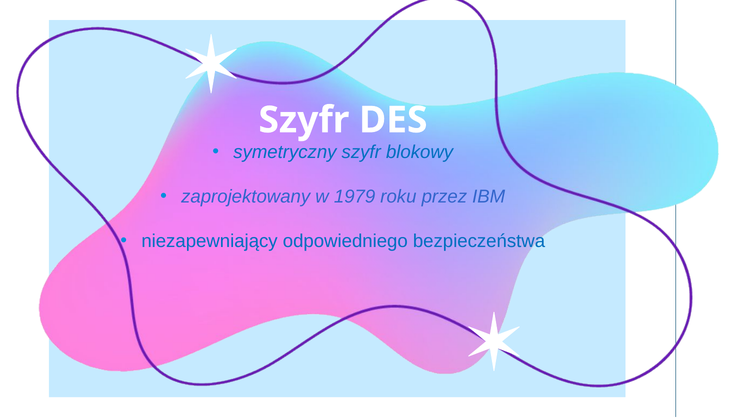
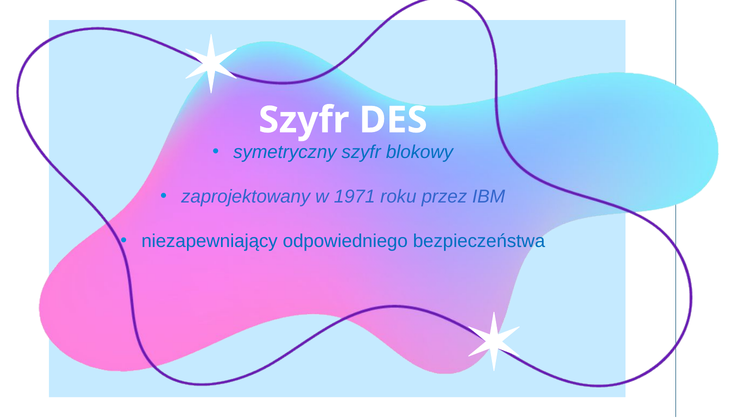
1979: 1979 -> 1971 (355, 197)
